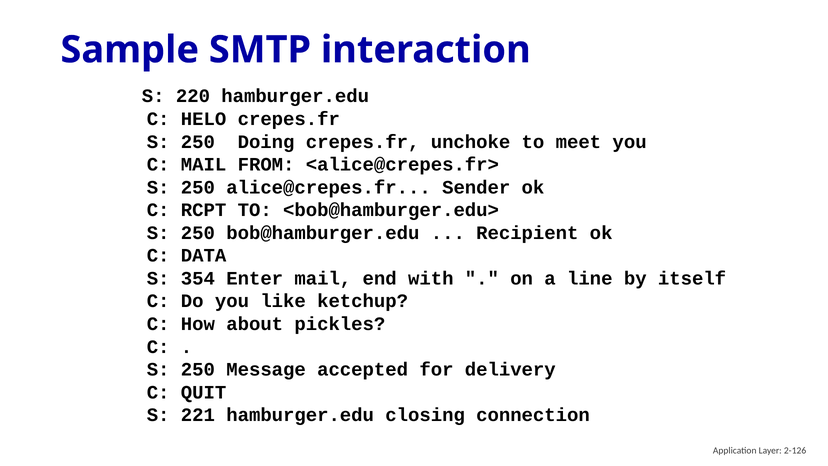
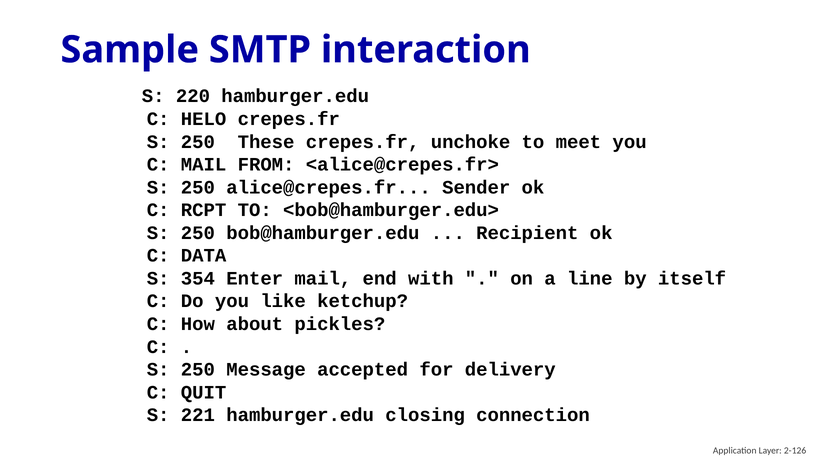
Doing: Doing -> These (266, 142)
